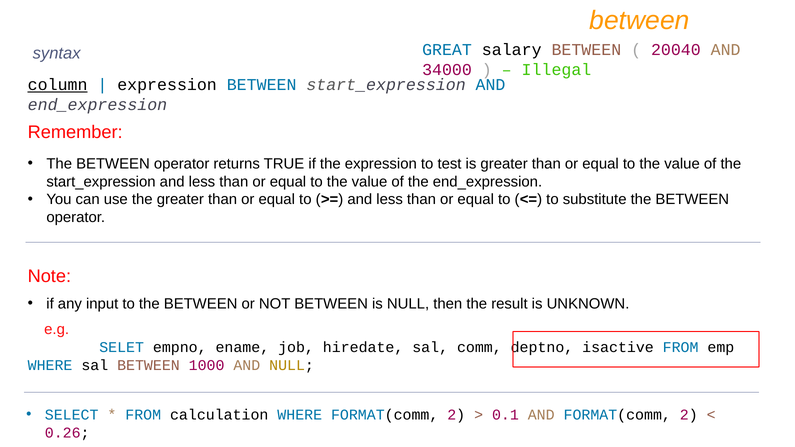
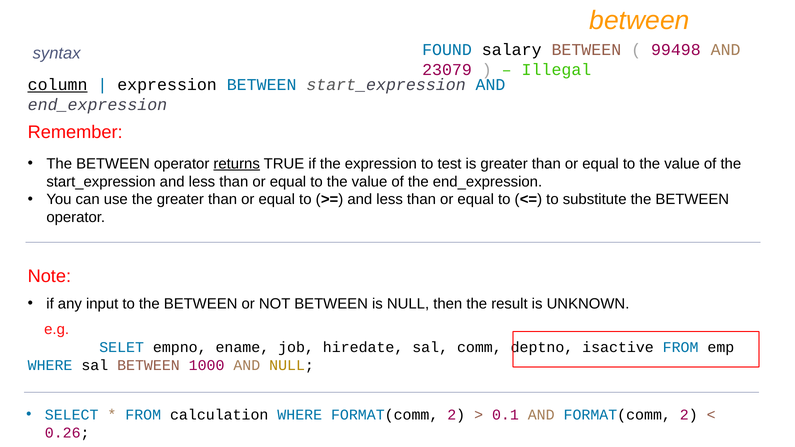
GREAT: GREAT -> FOUND (447, 50)
20040: 20040 -> 99498 (676, 50)
34000: 34000 -> 23079 (447, 70)
returns underline: none -> present (237, 164)
